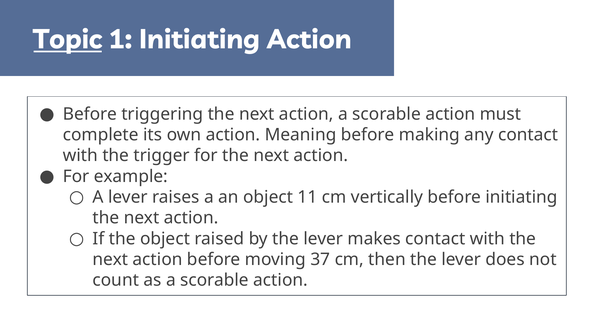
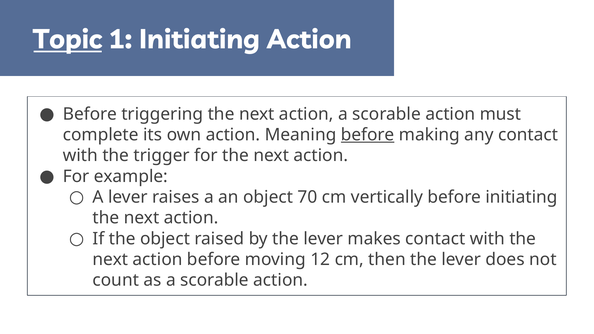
before underline: none -> present (368, 135)
11: 11 -> 70 (307, 197)
37: 37 -> 12 (320, 260)
